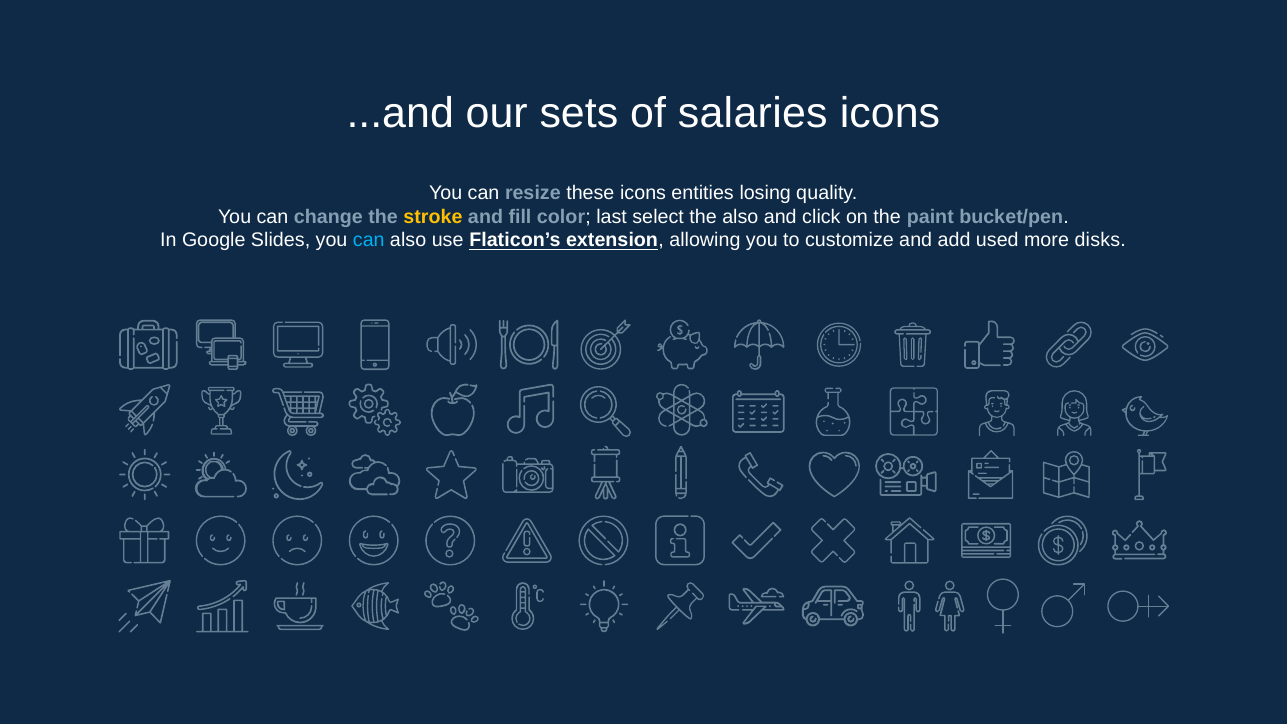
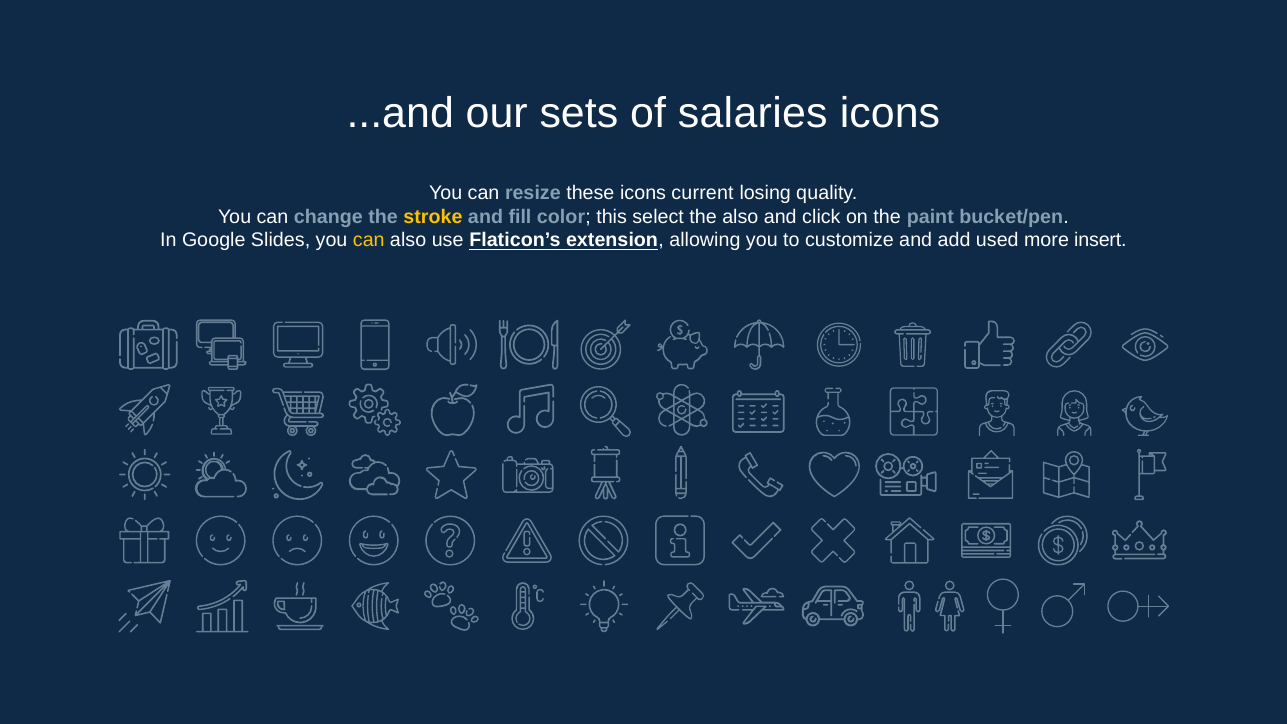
entities: entities -> current (703, 193)
last: last -> this (612, 217)
can colour: light blue -> yellow (369, 240)
disks: disks -> insert (1100, 240)
